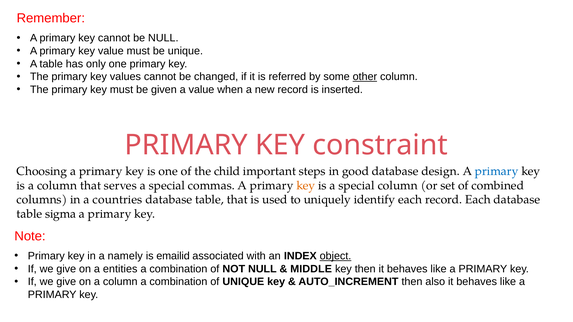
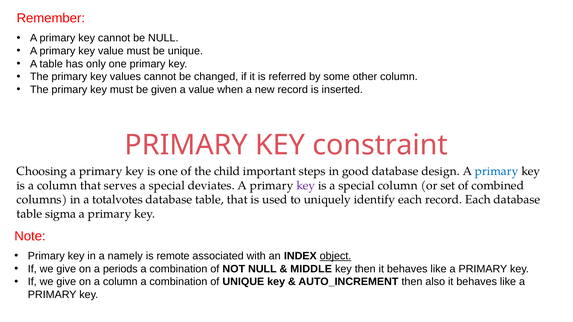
other underline: present -> none (365, 77)
commas: commas -> deviates (211, 186)
key colour: orange -> purple (306, 186)
countries: countries -> totalvotes (118, 200)
emailid: emailid -> remote (173, 256)
entities: entities -> periods (120, 269)
